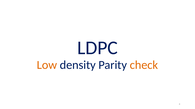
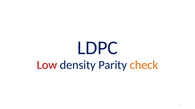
Low colour: orange -> red (47, 65)
